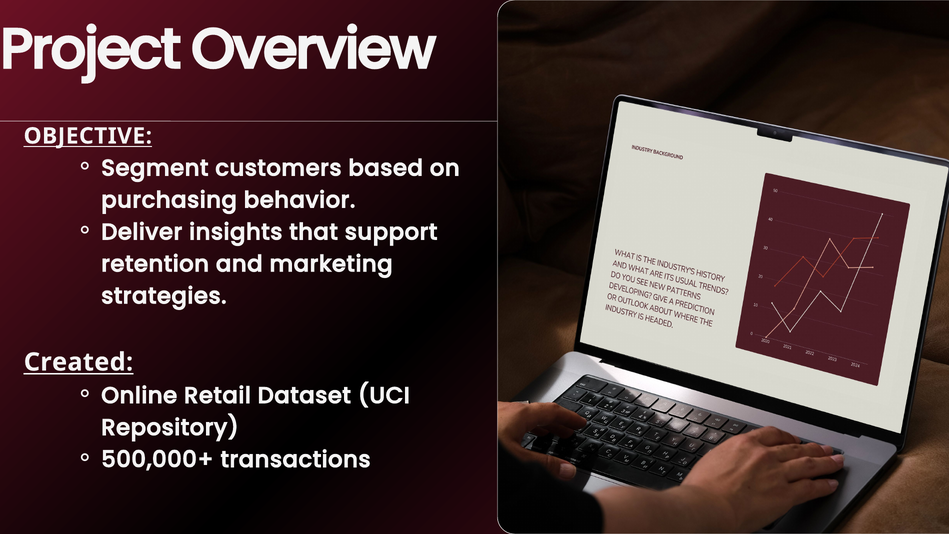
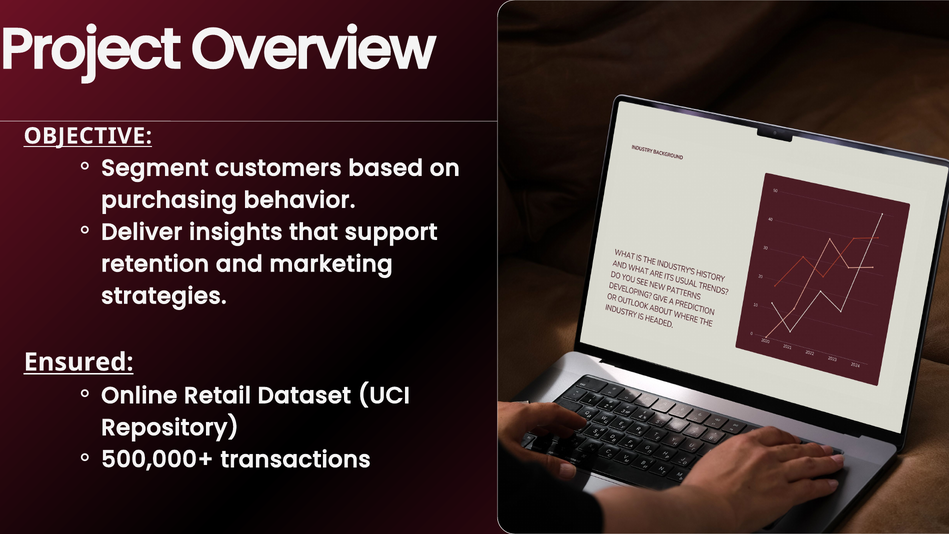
Created: Created -> Ensured (79, 362)
